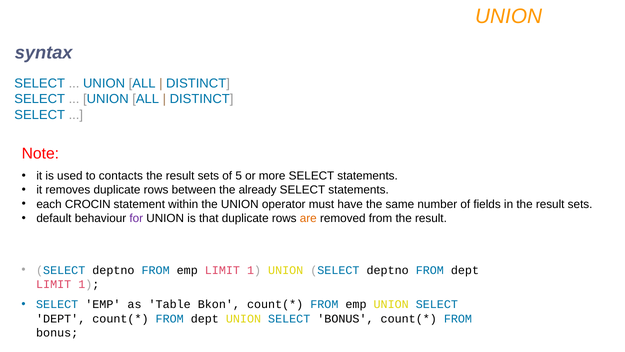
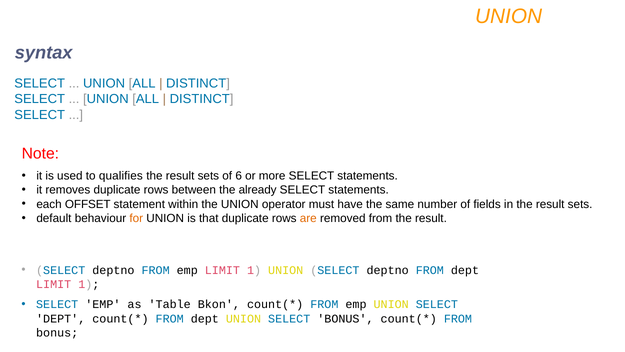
contacts: contacts -> qualifies (121, 176)
5: 5 -> 6 (239, 176)
CROCIN: CROCIN -> OFFSET (88, 204)
for colour: purple -> orange (136, 218)
